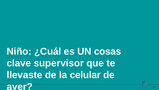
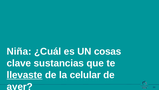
Niño: Niño -> Niña (19, 51)
supervisor: supervisor -> sustancias (59, 63)
llevaste underline: none -> present (25, 74)
